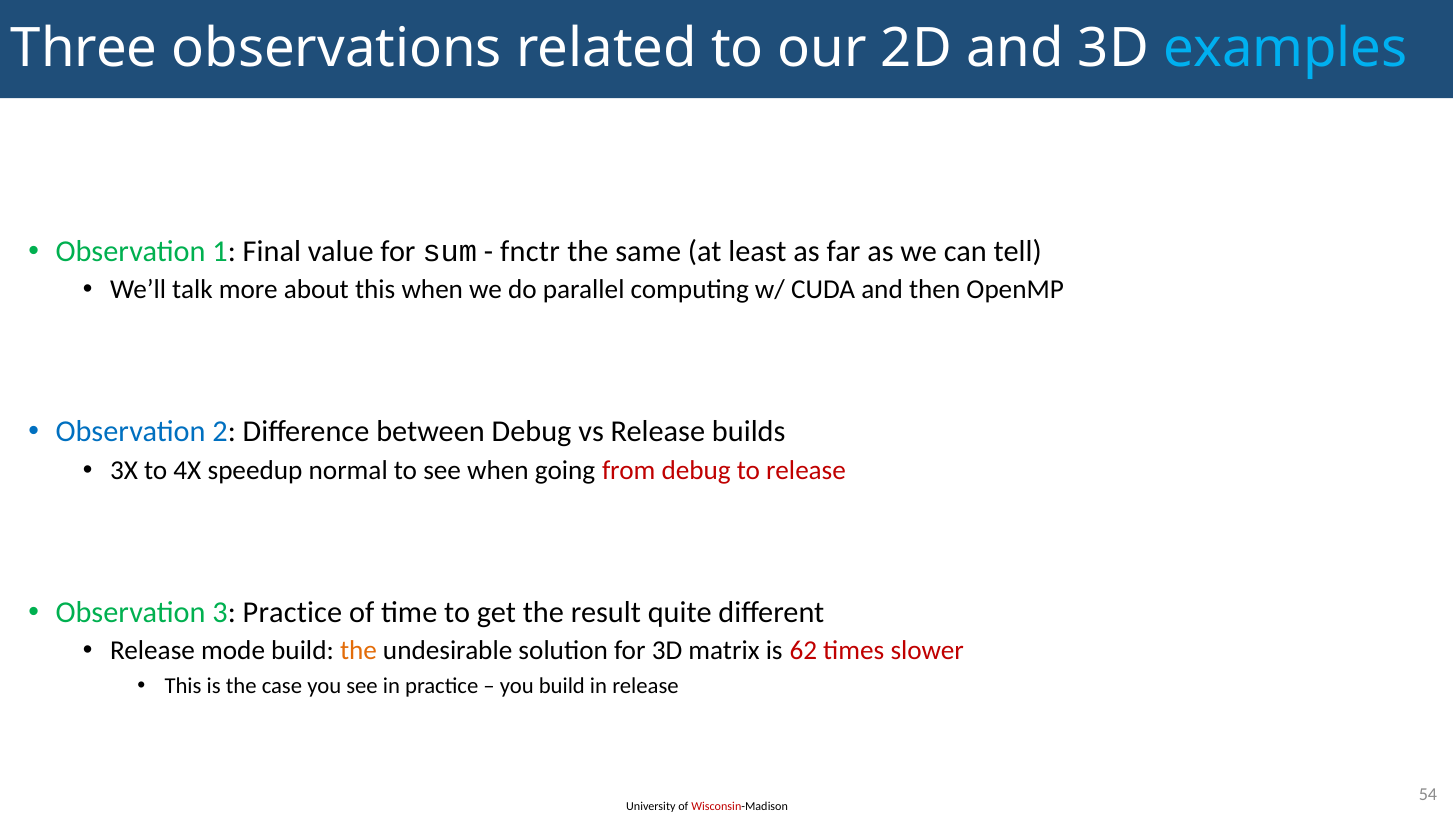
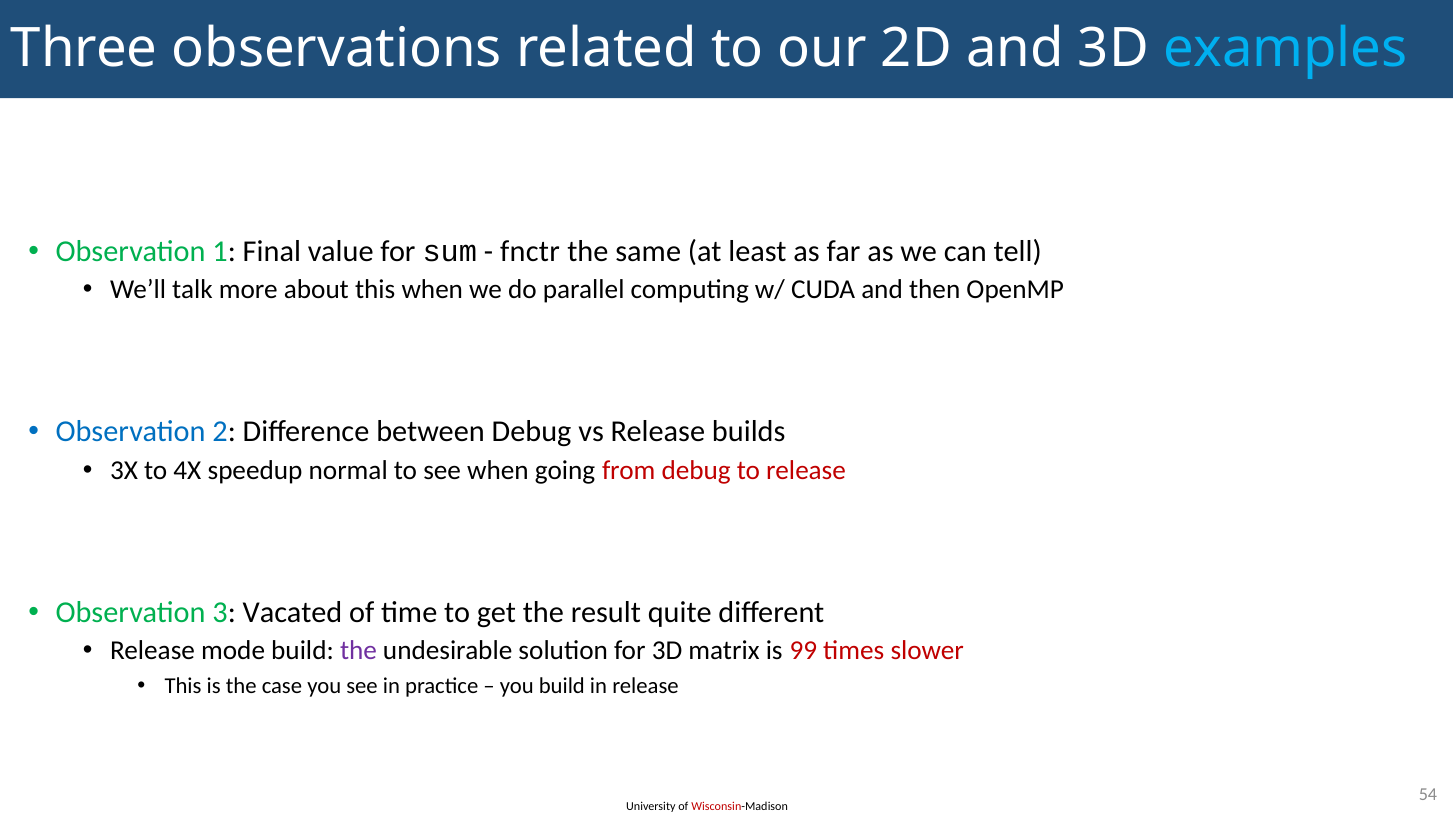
3 Practice: Practice -> Vacated (293, 613)
the colour: orange -> purple (358, 651)
62: 62 -> 99 (803, 651)
